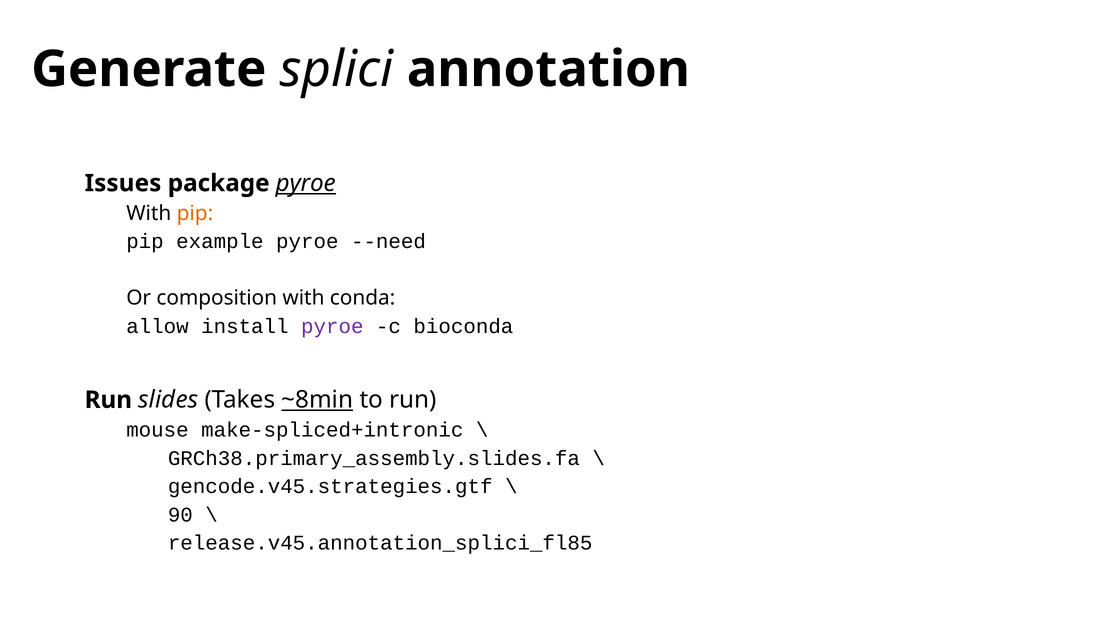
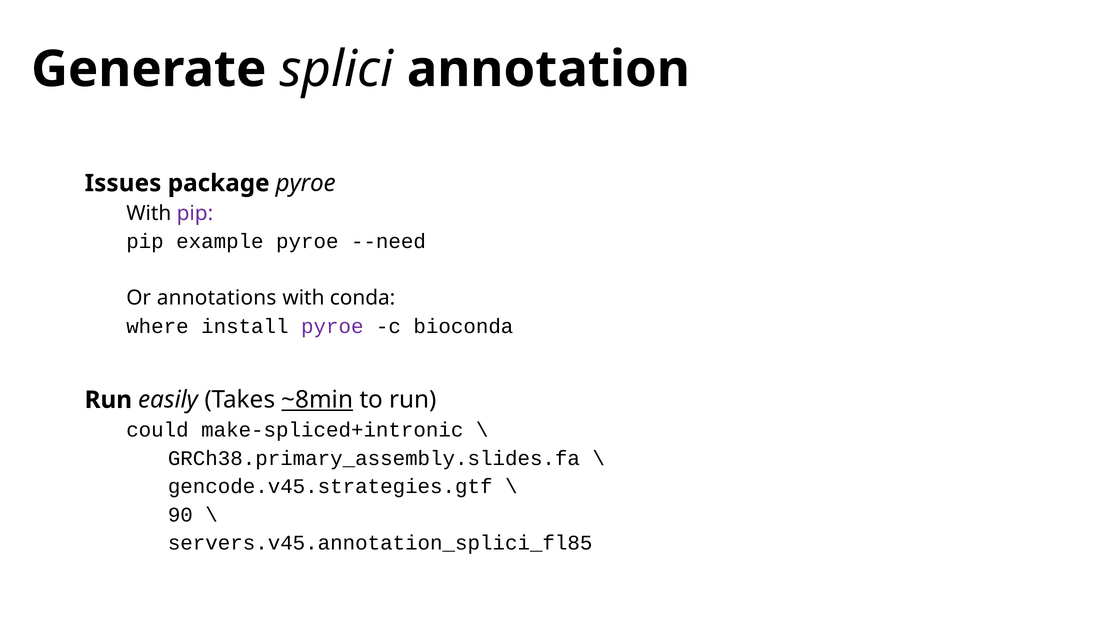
pyroe underline: present -> none (306, 183)
pip colour: orange -> purple (195, 213)
composition: composition -> annotations (217, 298)
allow: allow -> where (157, 326)
slides: slides -> easily (168, 400)
mouse: mouse -> could (157, 430)
release.v45.annotation_splici_fl85: release.v45.annotation_splici_fl85 -> servers.v45.annotation_splici_fl85 (380, 543)
